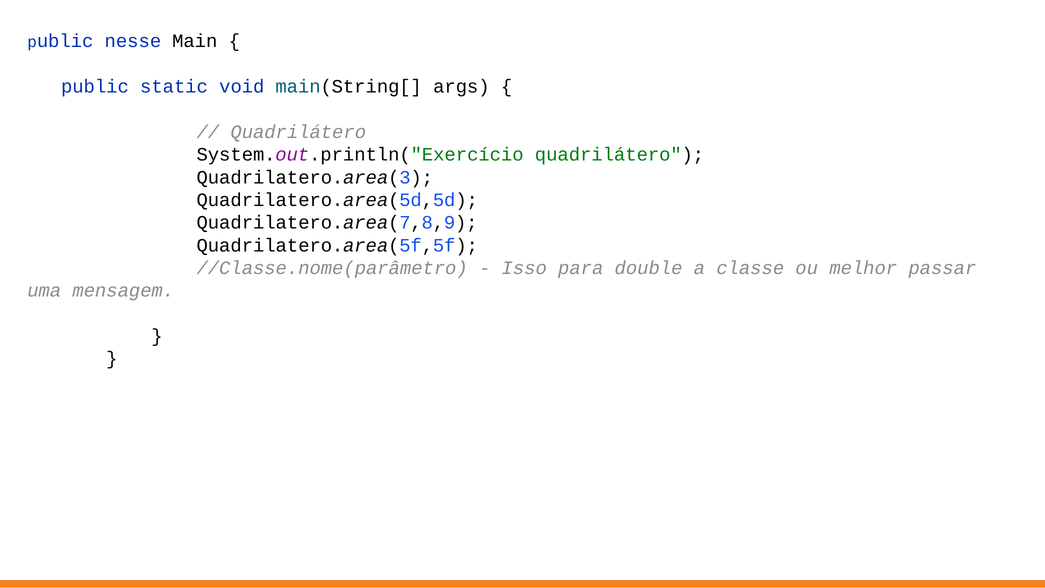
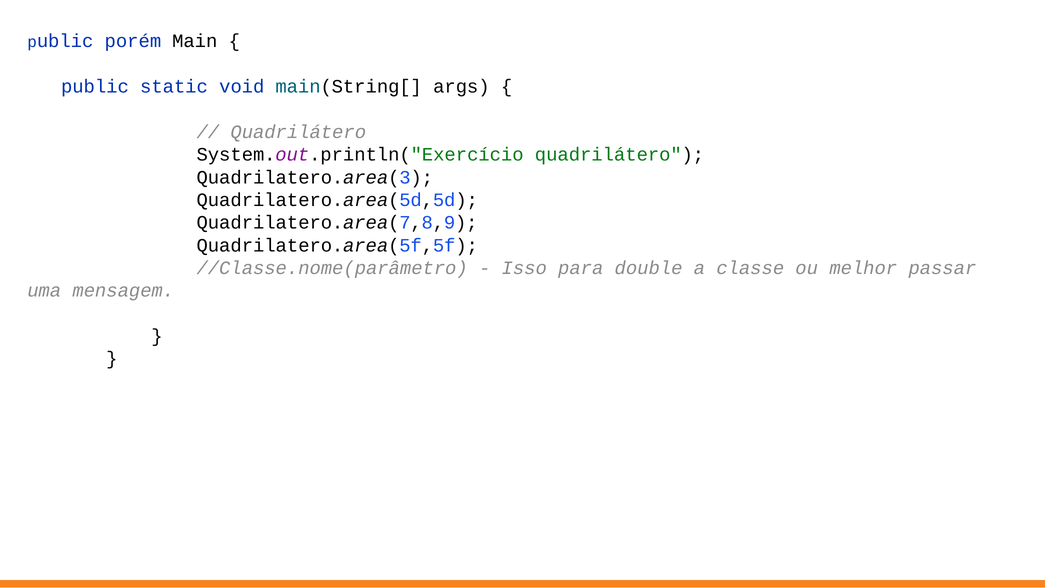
nesse: nesse -> porém (133, 41)
